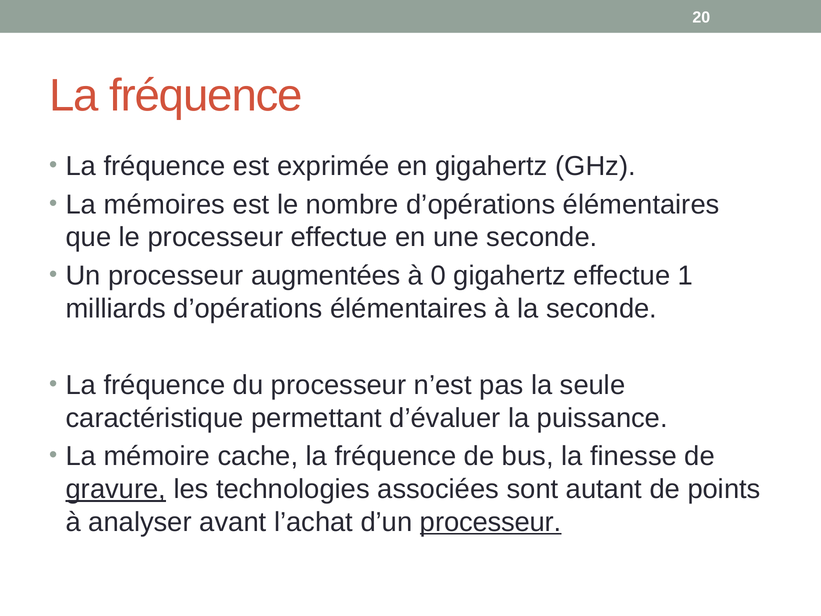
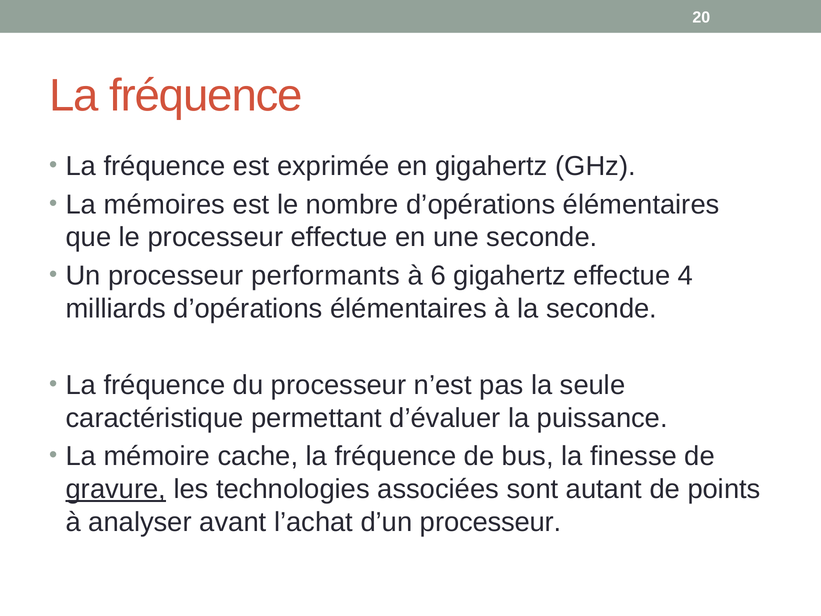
augmentées: augmentées -> performants (326, 276)
0: 0 -> 6 (438, 276)
1: 1 -> 4 (685, 276)
processeur underline: present -> none (491, 522)
